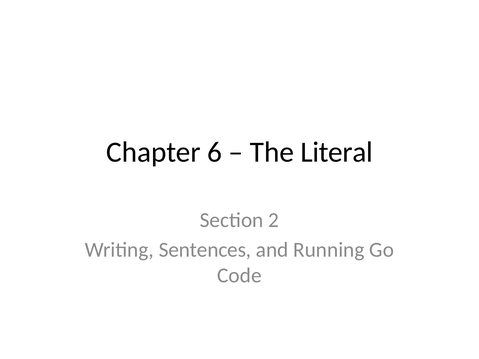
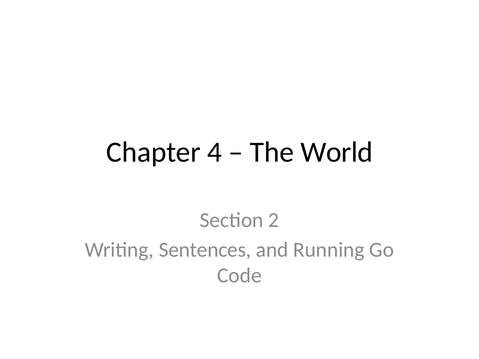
6: 6 -> 4 (215, 152)
Literal: Literal -> World (337, 152)
